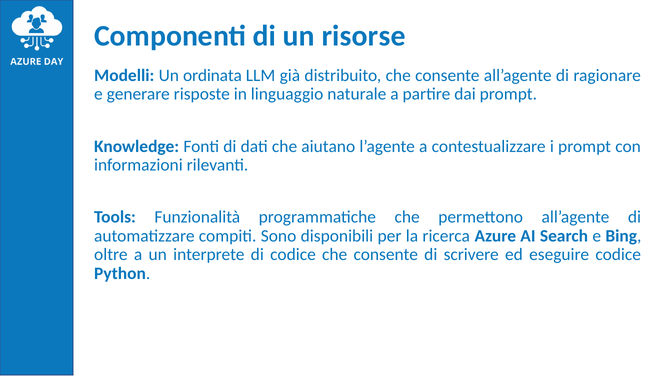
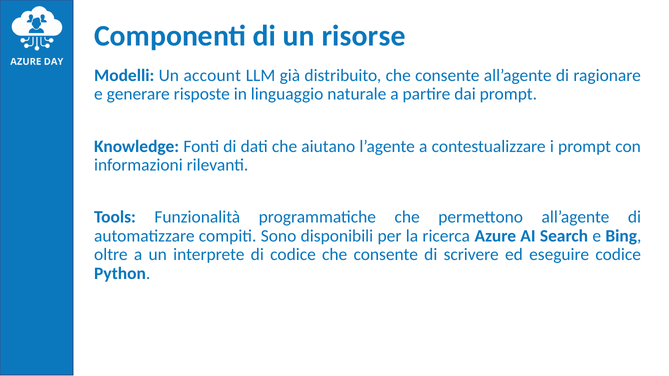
ordinata: ordinata -> account (212, 75)
